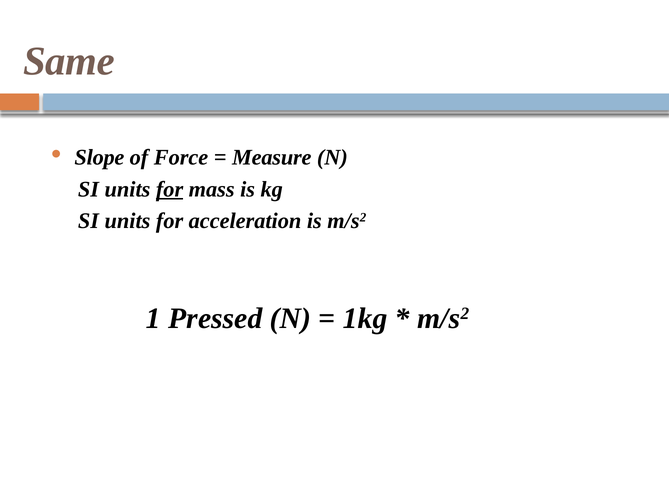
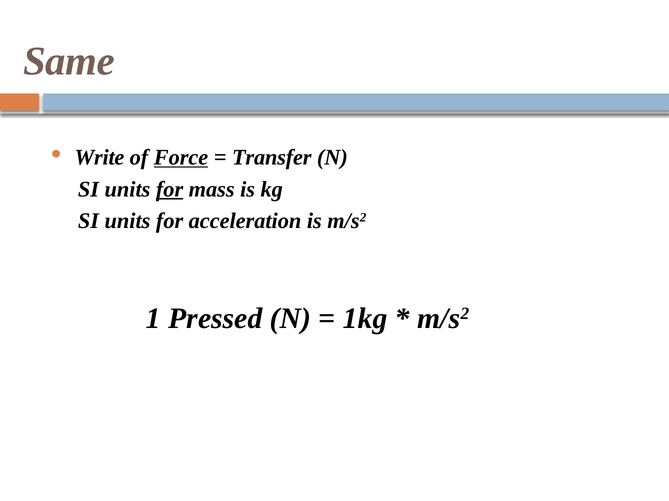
Slope: Slope -> Write (99, 158)
Force underline: none -> present (181, 158)
Measure: Measure -> Transfer (272, 158)
